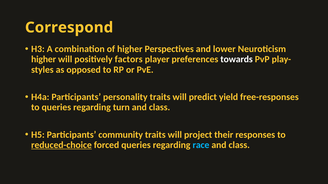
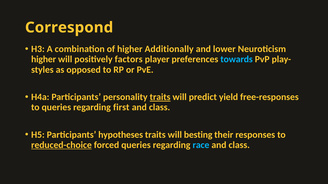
Perspectives: Perspectives -> Additionally (169, 49)
towards colour: white -> light blue (237, 59)
traits underline: none -> present (160, 97)
turn: turn -> first (121, 108)
community: community -> hypotheses (121, 135)
project: project -> besting (198, 135)
